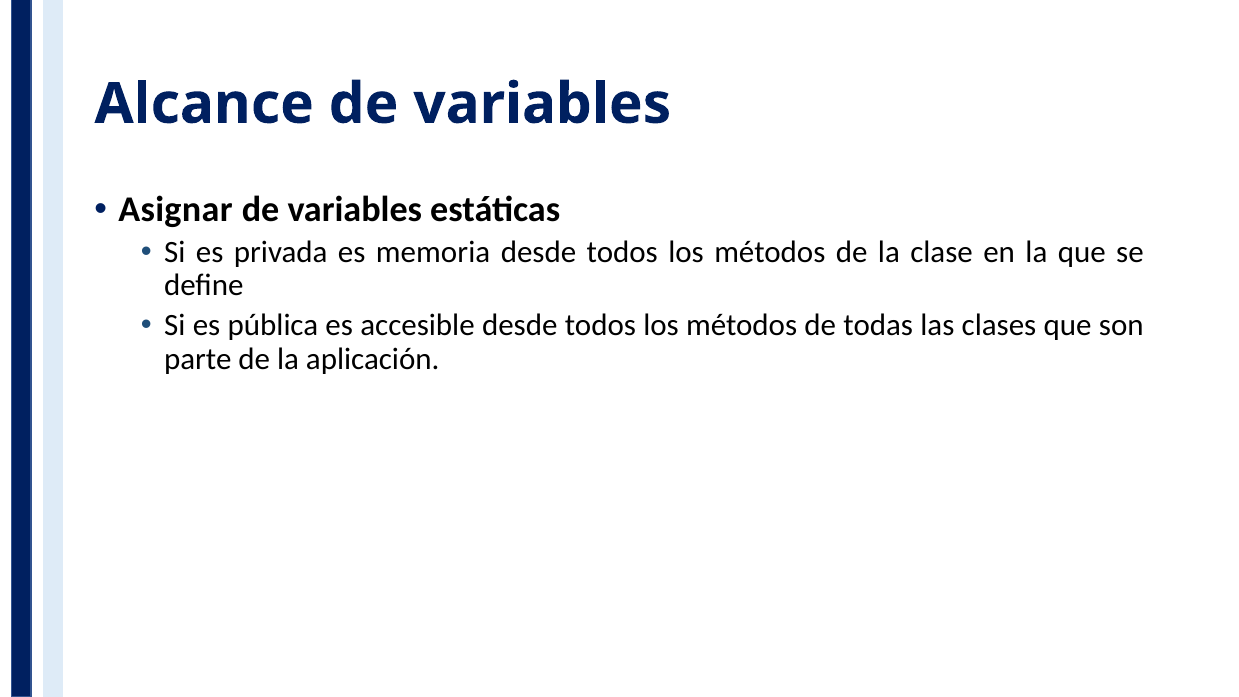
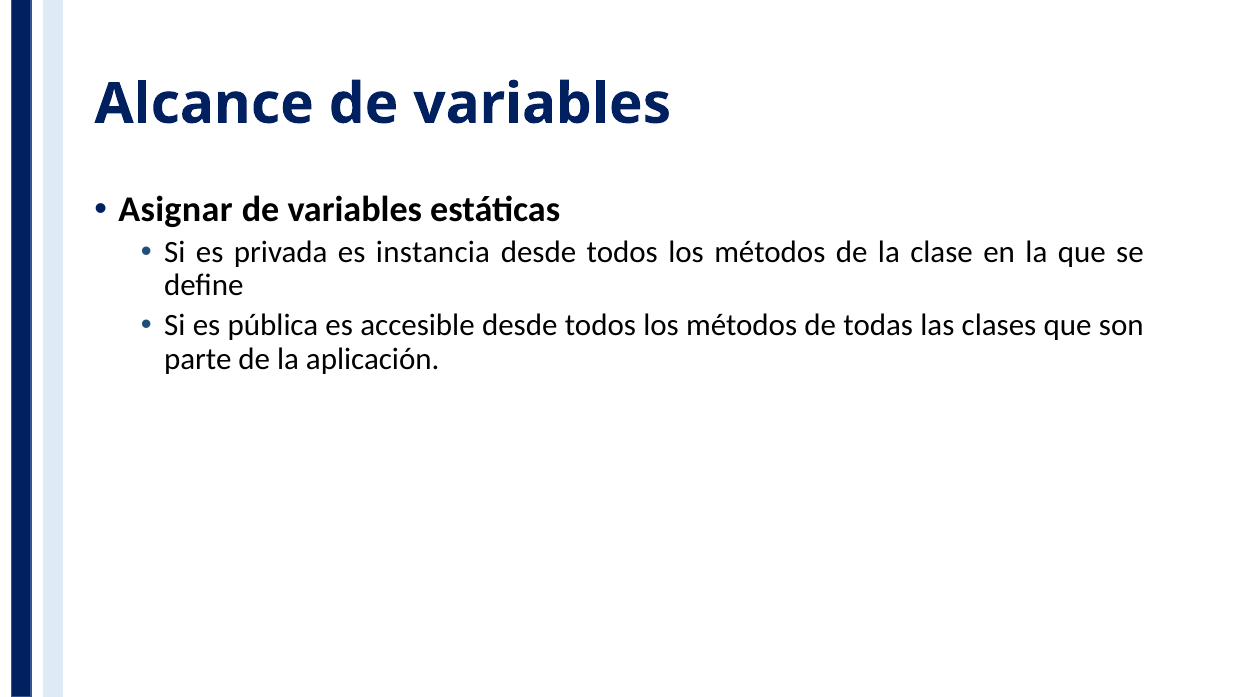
memoria: memoria -> instancia (433, 252)
